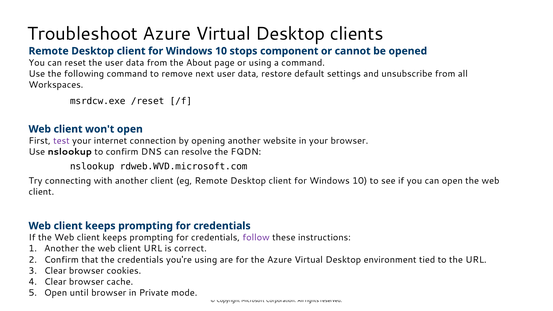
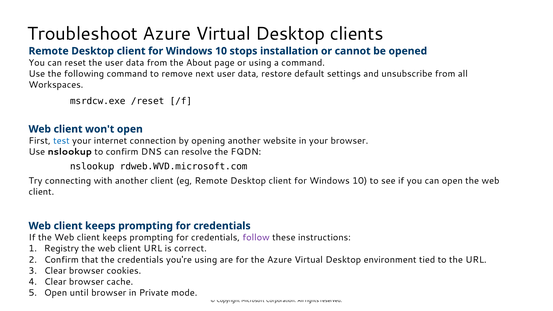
component: component -> installation (289, 51)
test colour: purple -> blue (61, 141)
Another: Another -> Registry (61, 249)
